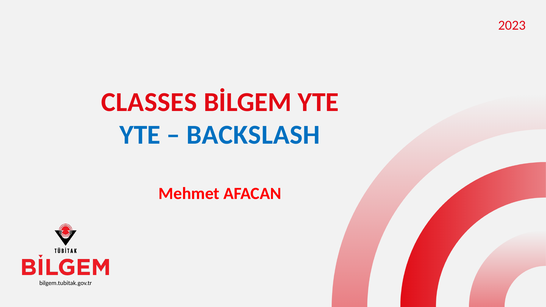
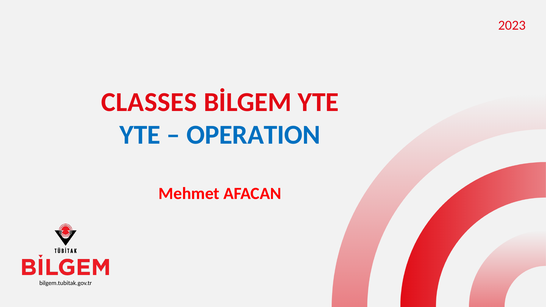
BACKSLASH: BACKSLASH -> OPERATION (253, 135)
